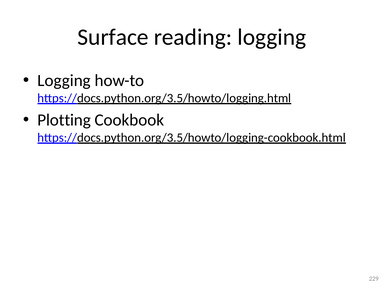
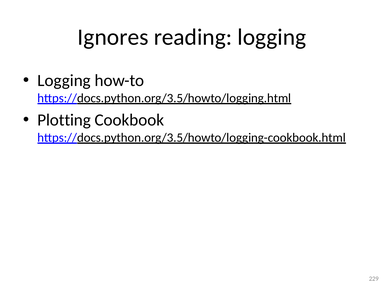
Surface: Surface -> Ignores (113, 37)
